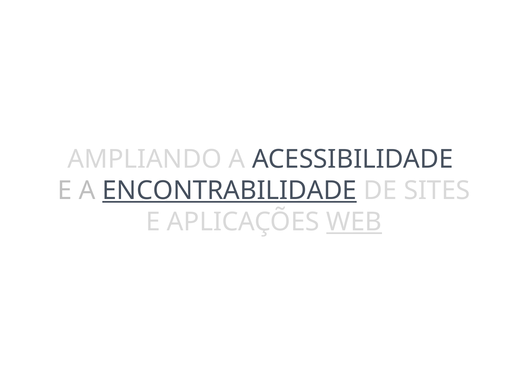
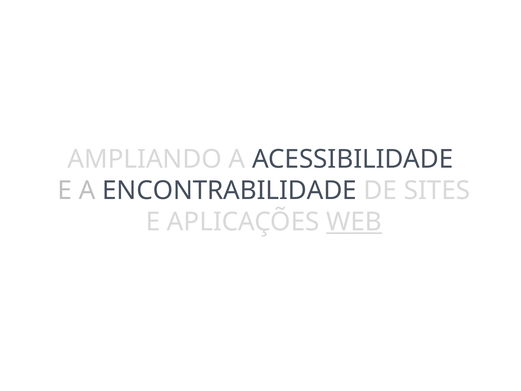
ENCONTRABILIDADE underline: present -> none (229, 191)
